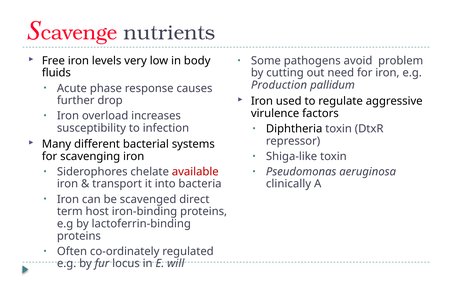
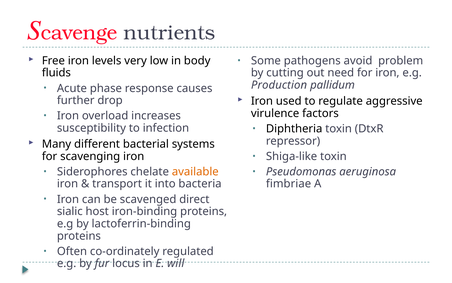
available colour: red -> orange (195, 171)
clinically: clinically -> fimbriae (289, 184)
term: term -> sialic (70, 211)
